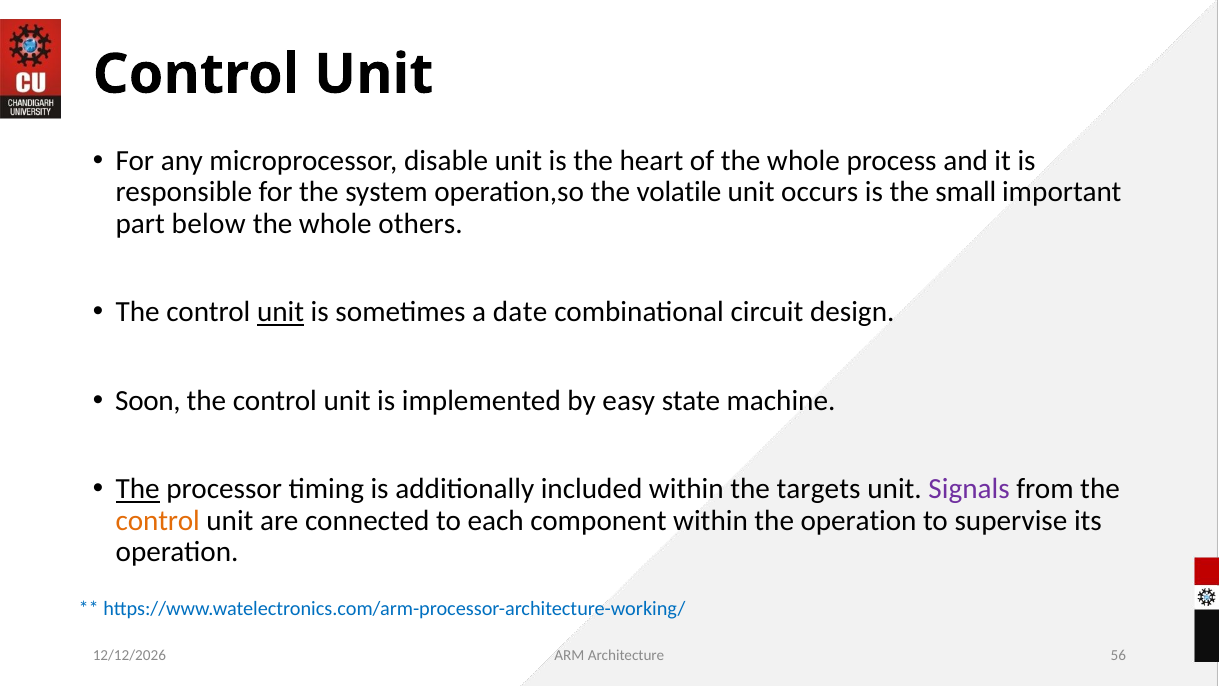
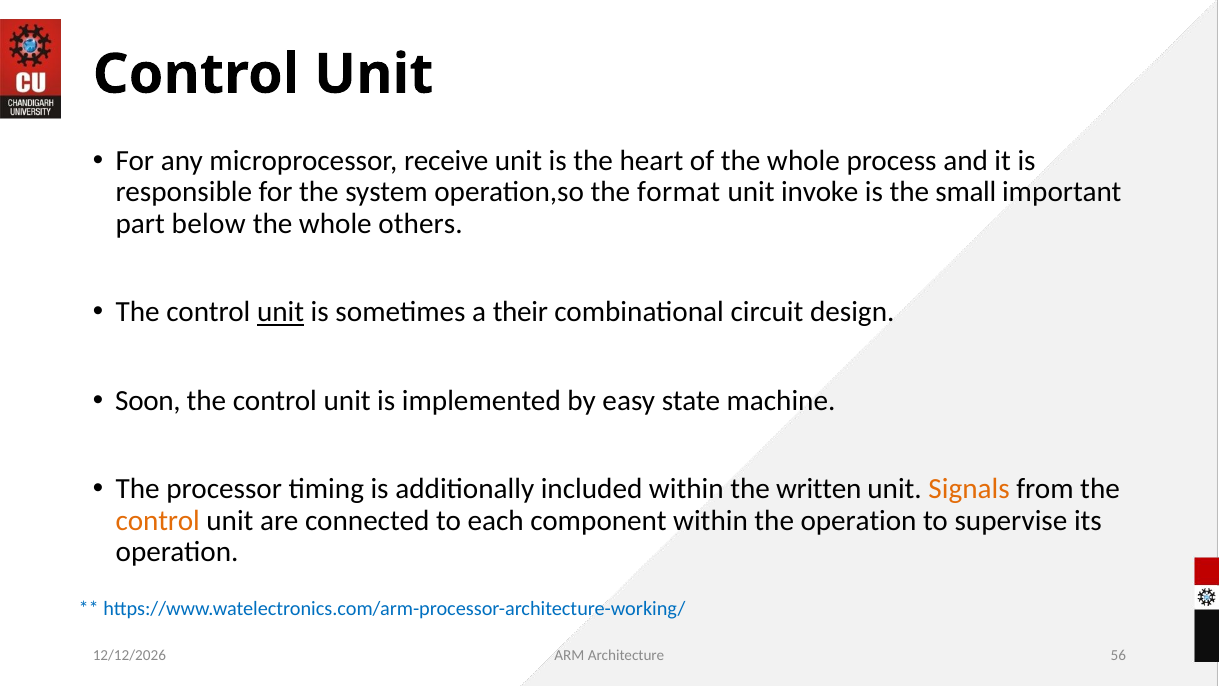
disable: disable -> receive (446, 161)
volatile: volatile -> format (679, 192)
occurs: occurs -> invoke (820, 192)
date: date -> their (520, 312)
The underline: present -> none (138, 489)
targets: targets -> written (819, 489)
Signals colour: purple -> orange (969, 489)
